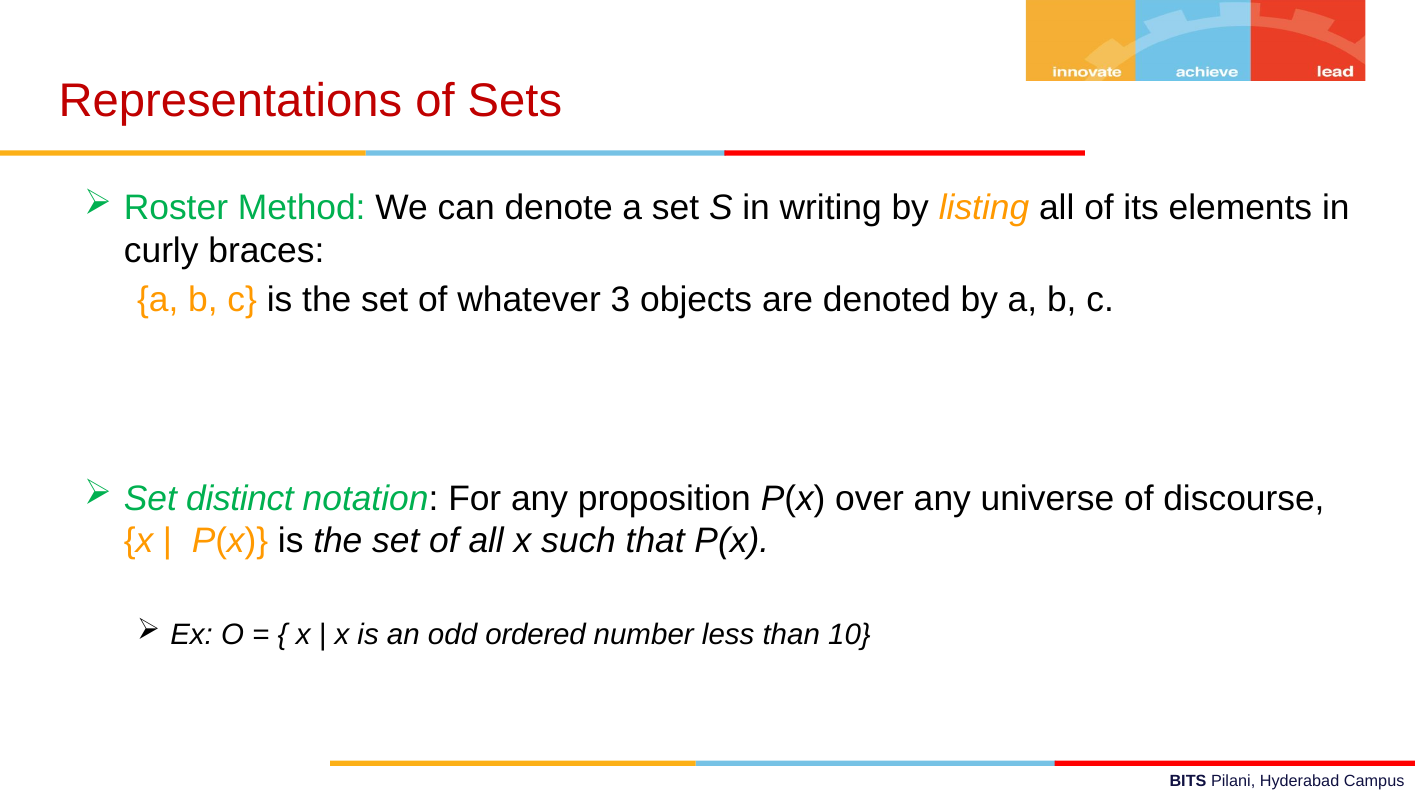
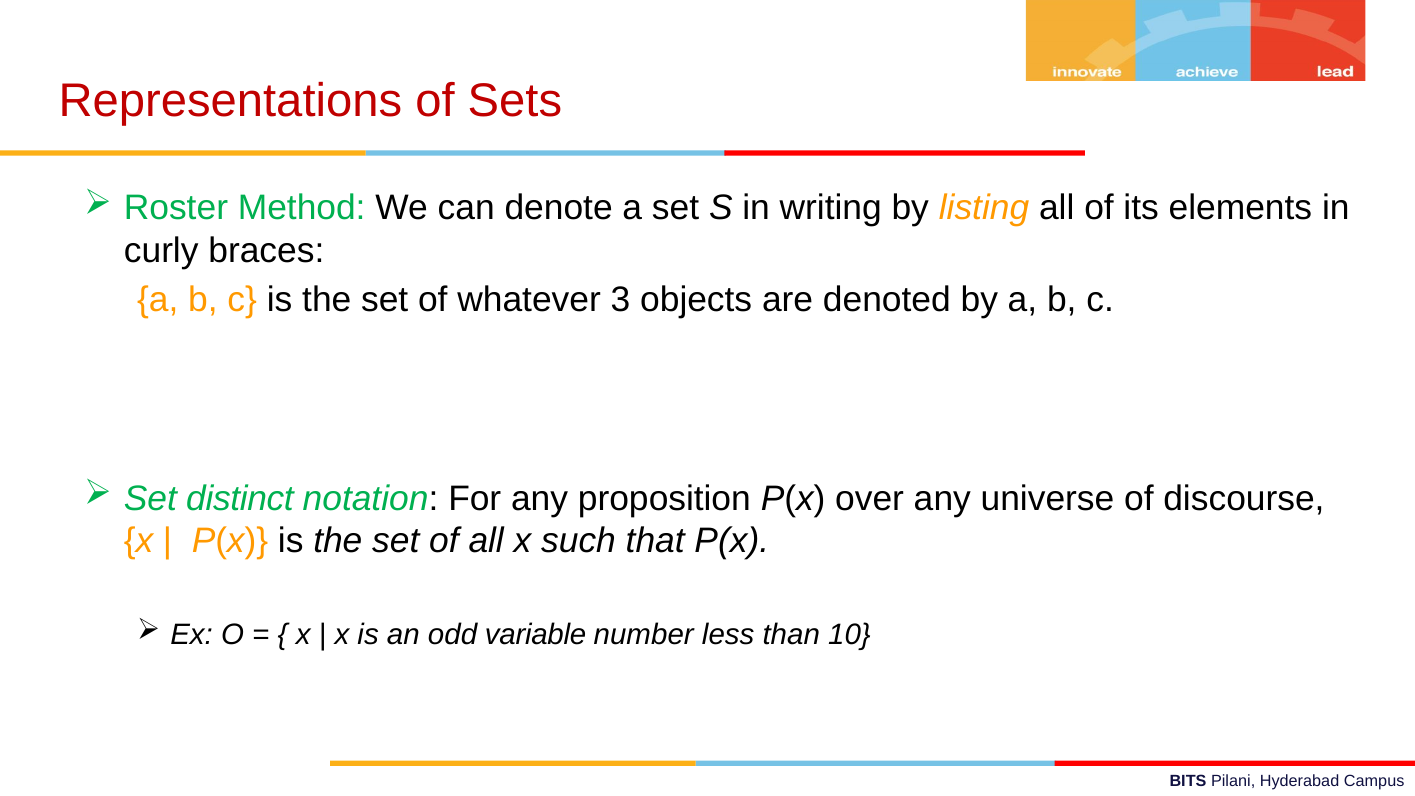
ordered: ordered -> variable (536, 635)
